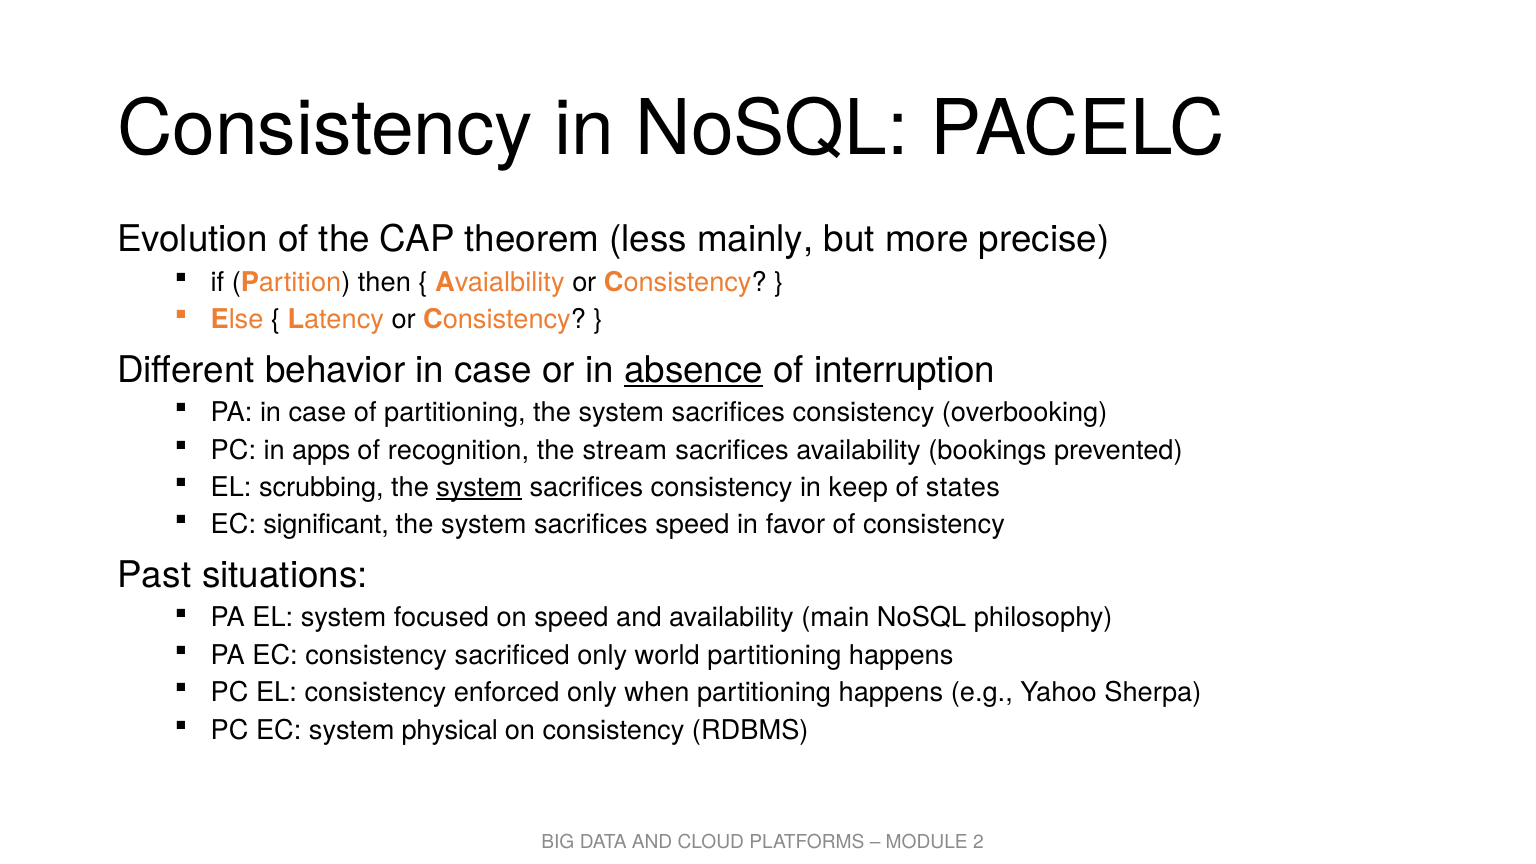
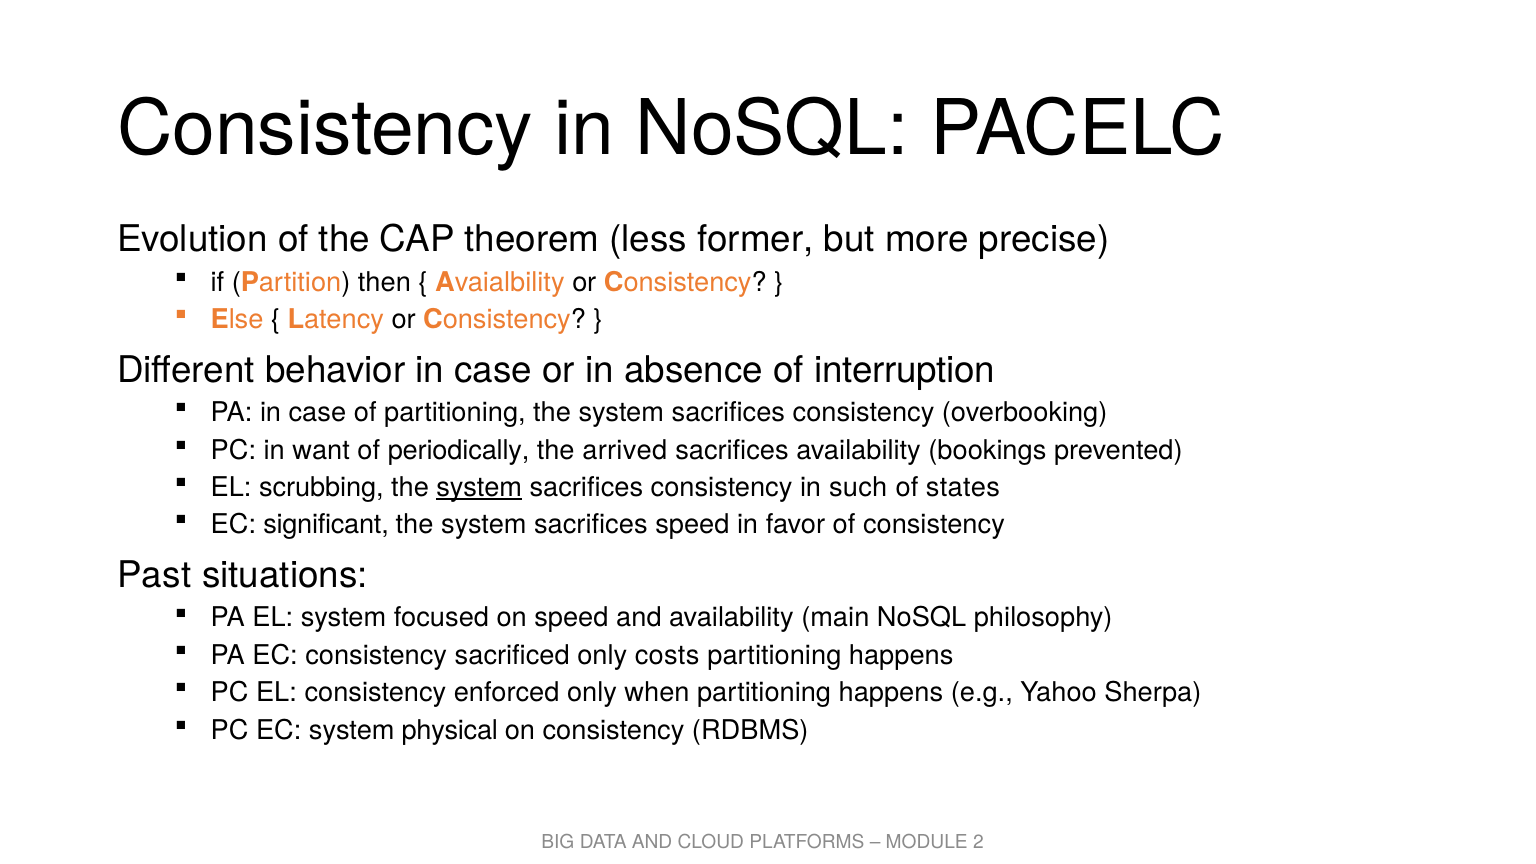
mainly: mainly -> former (755, 240)
absence underline: present -> none (694, 370)
apps: apps -> want (321, 450)
recognition: recognition -> periodically (459, 450)
stream: stream -> arrived (625, 450)
keep: keep -> such (858, 487)
world: world -> costs (667, 655)
